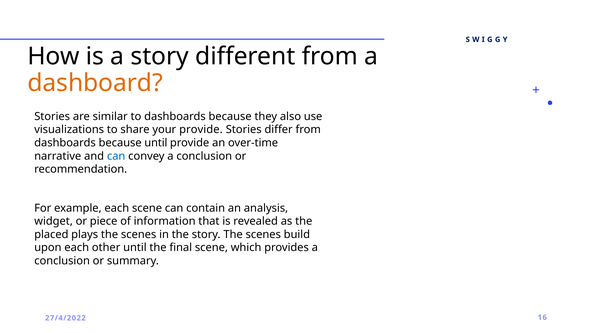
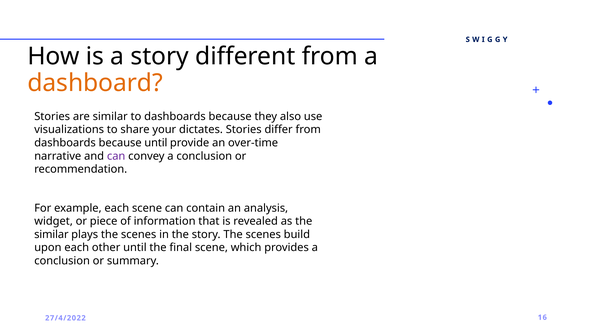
your provide: provide -> dictates (201, 130)
can colour: blue -> purple (116, 156)
placed: placed -> similar (51, 234)
